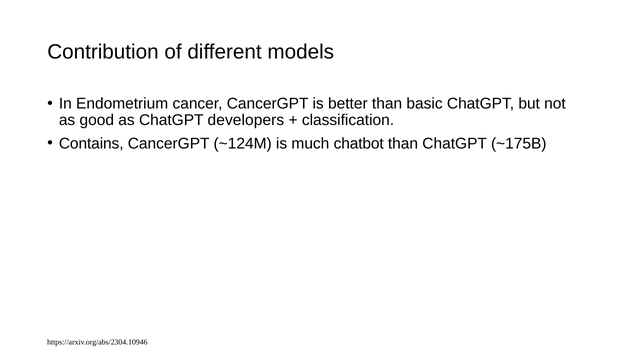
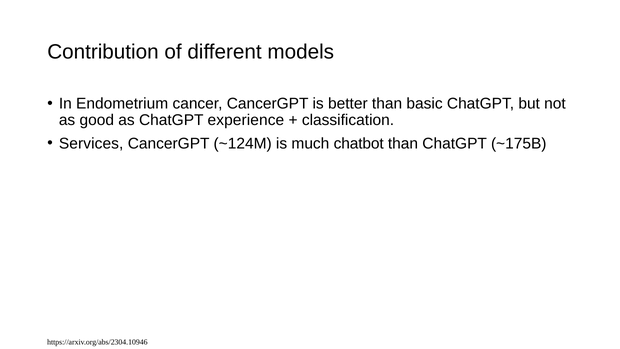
developers: developers -> experience (246, 120)
Contains: Contains -> Services (91, 143)
